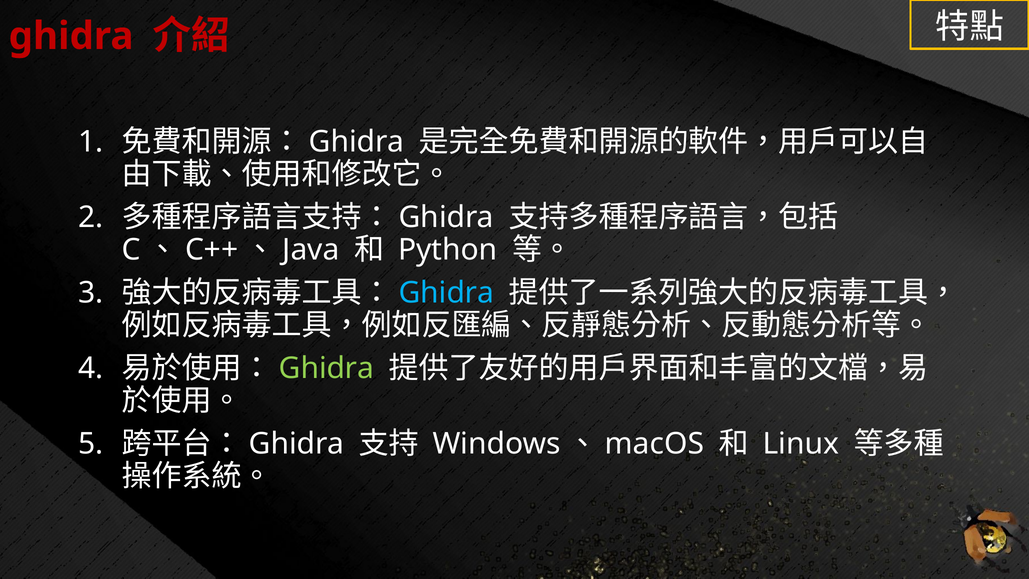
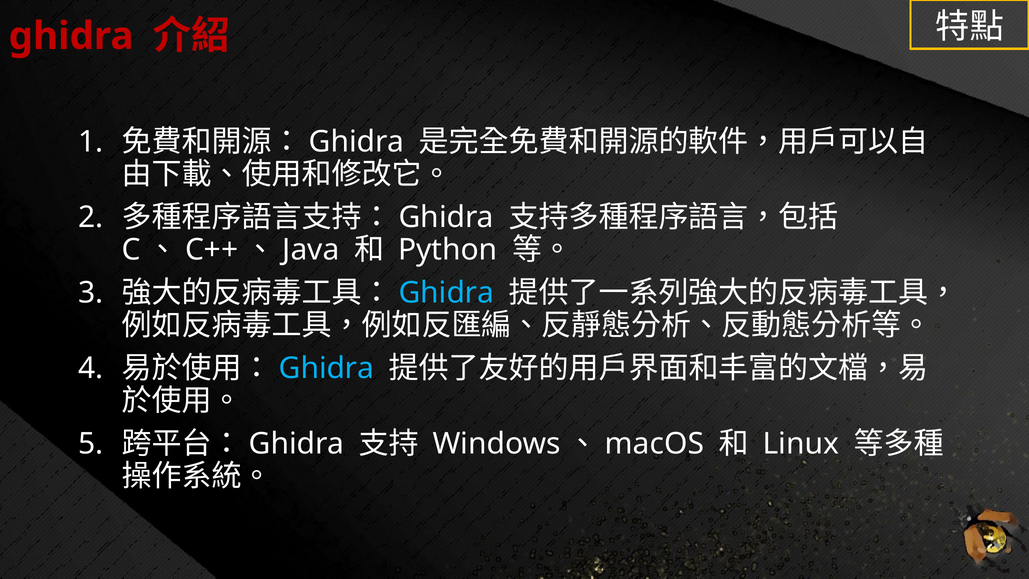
Ghidra colour: light green -> light blue (326, 368)
